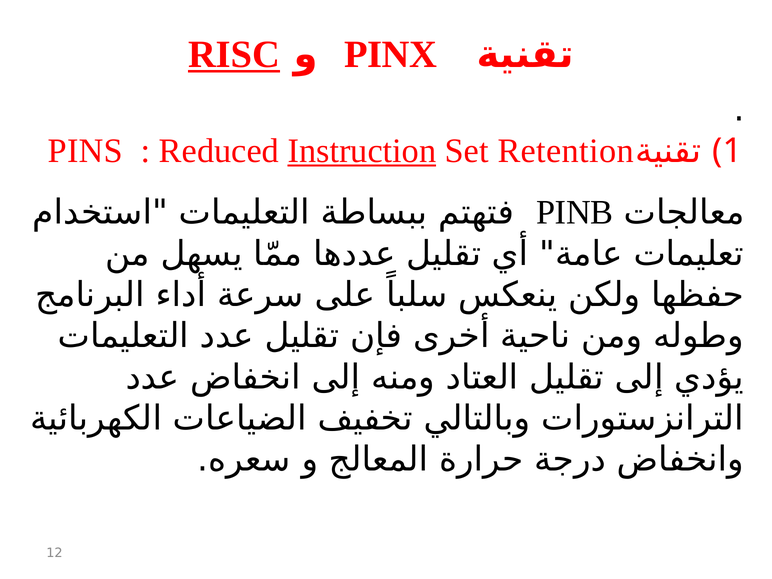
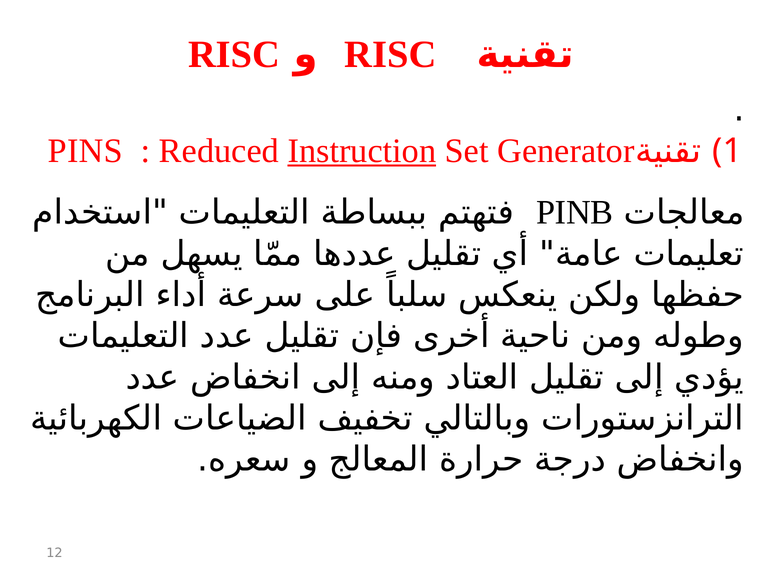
RISC underline: present -> none (234, 55)
PINX: PINX -> RISC (390, 55)
Retention: Retention -> Generator (566, 151)
